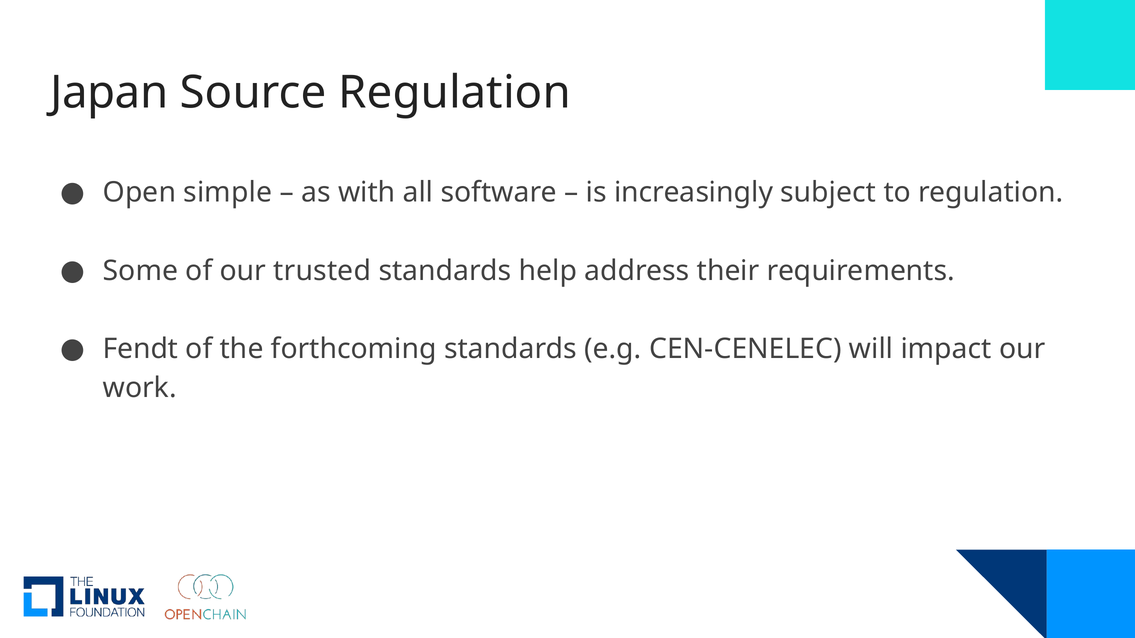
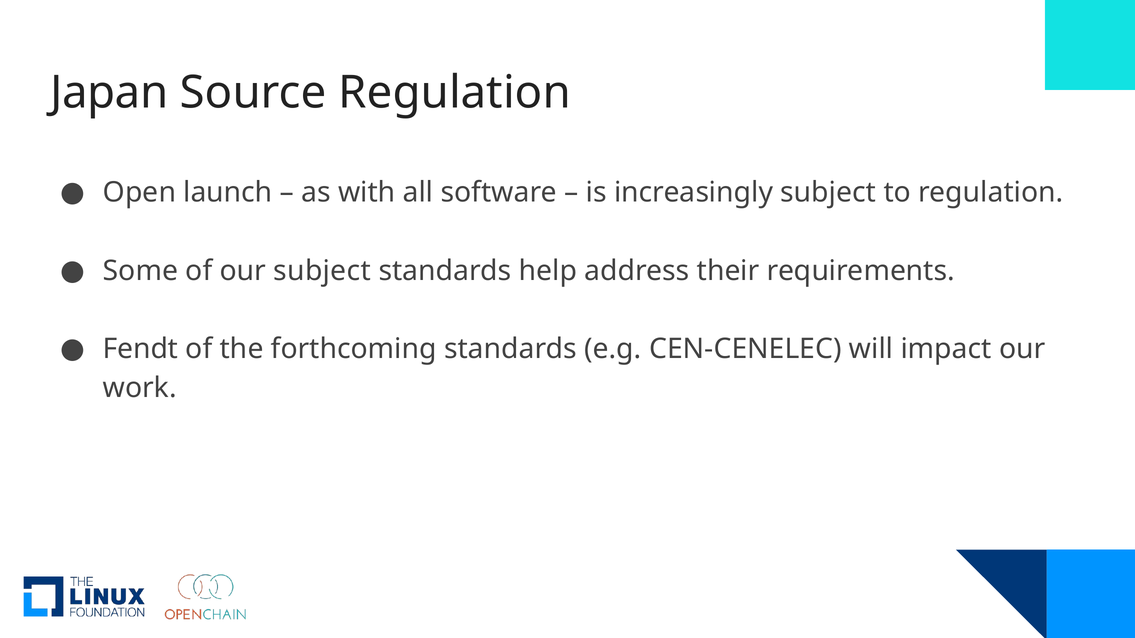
simple: simple -> launch (228, 193)
our trusted: trusted -> subject (322, 271)
